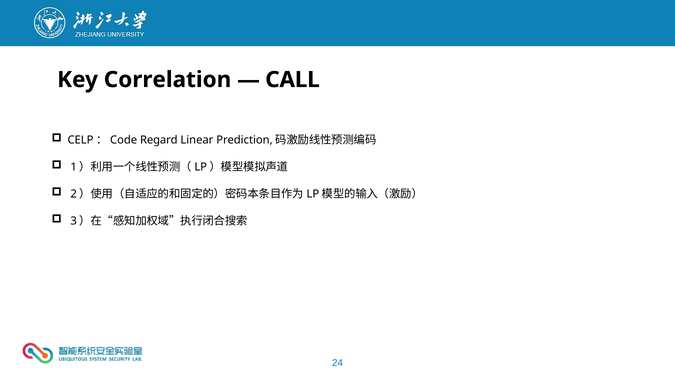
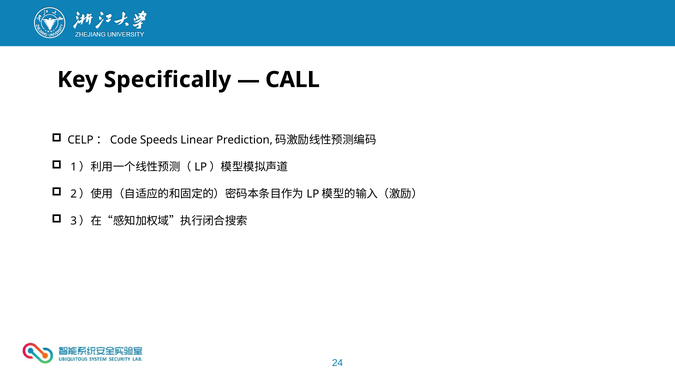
Correlation: Correlation -> Specifically (167, 80)
Regard: Regard -> Speeds (159, 140)
